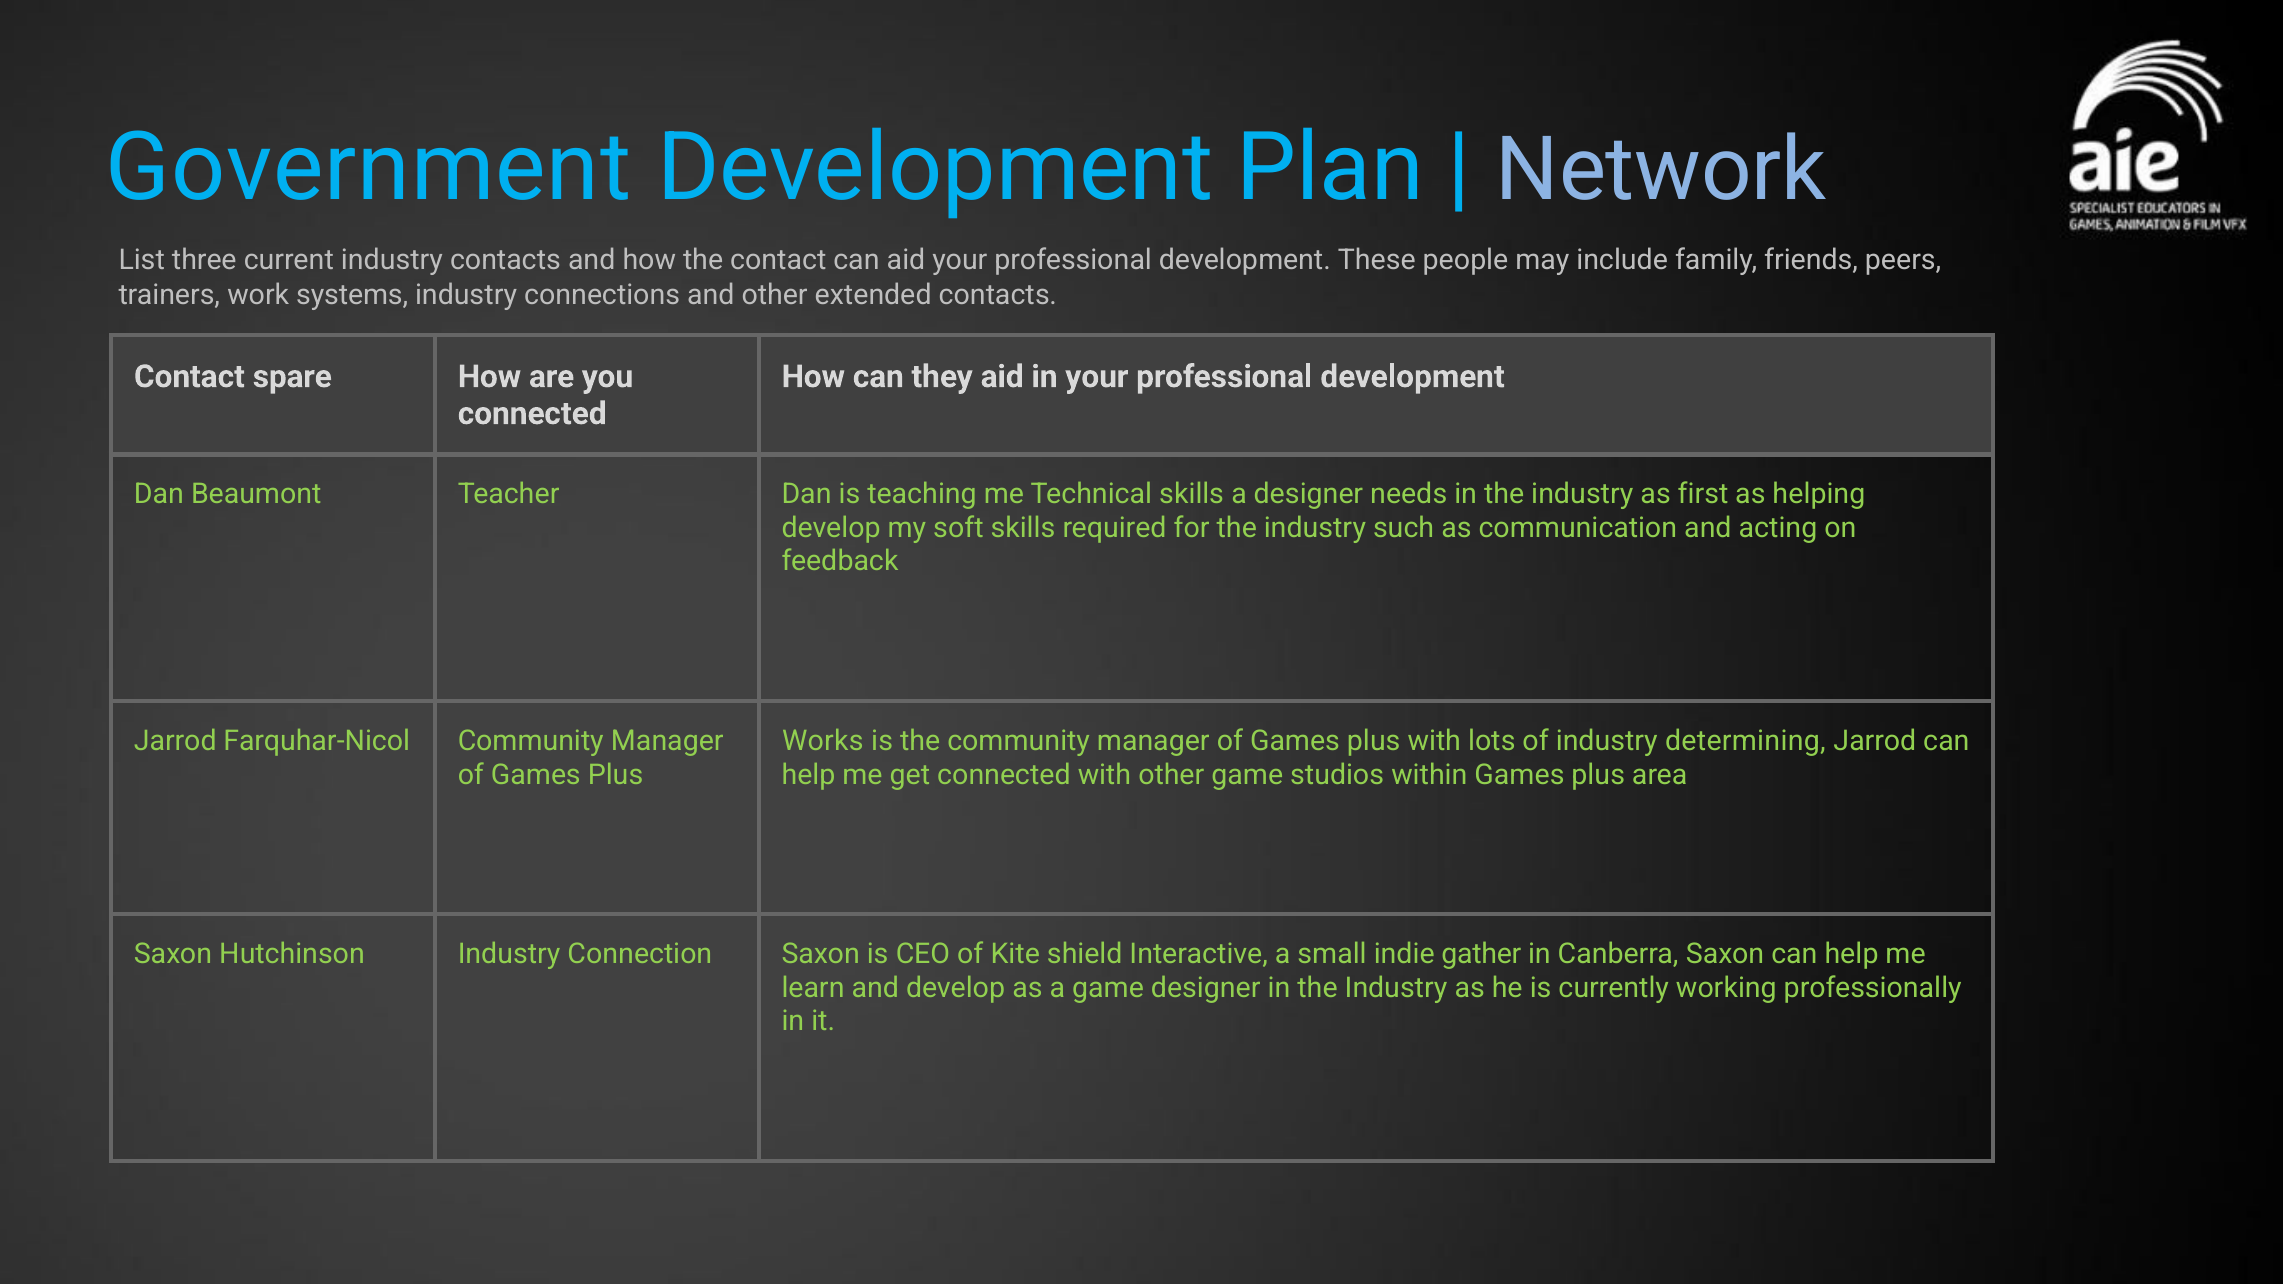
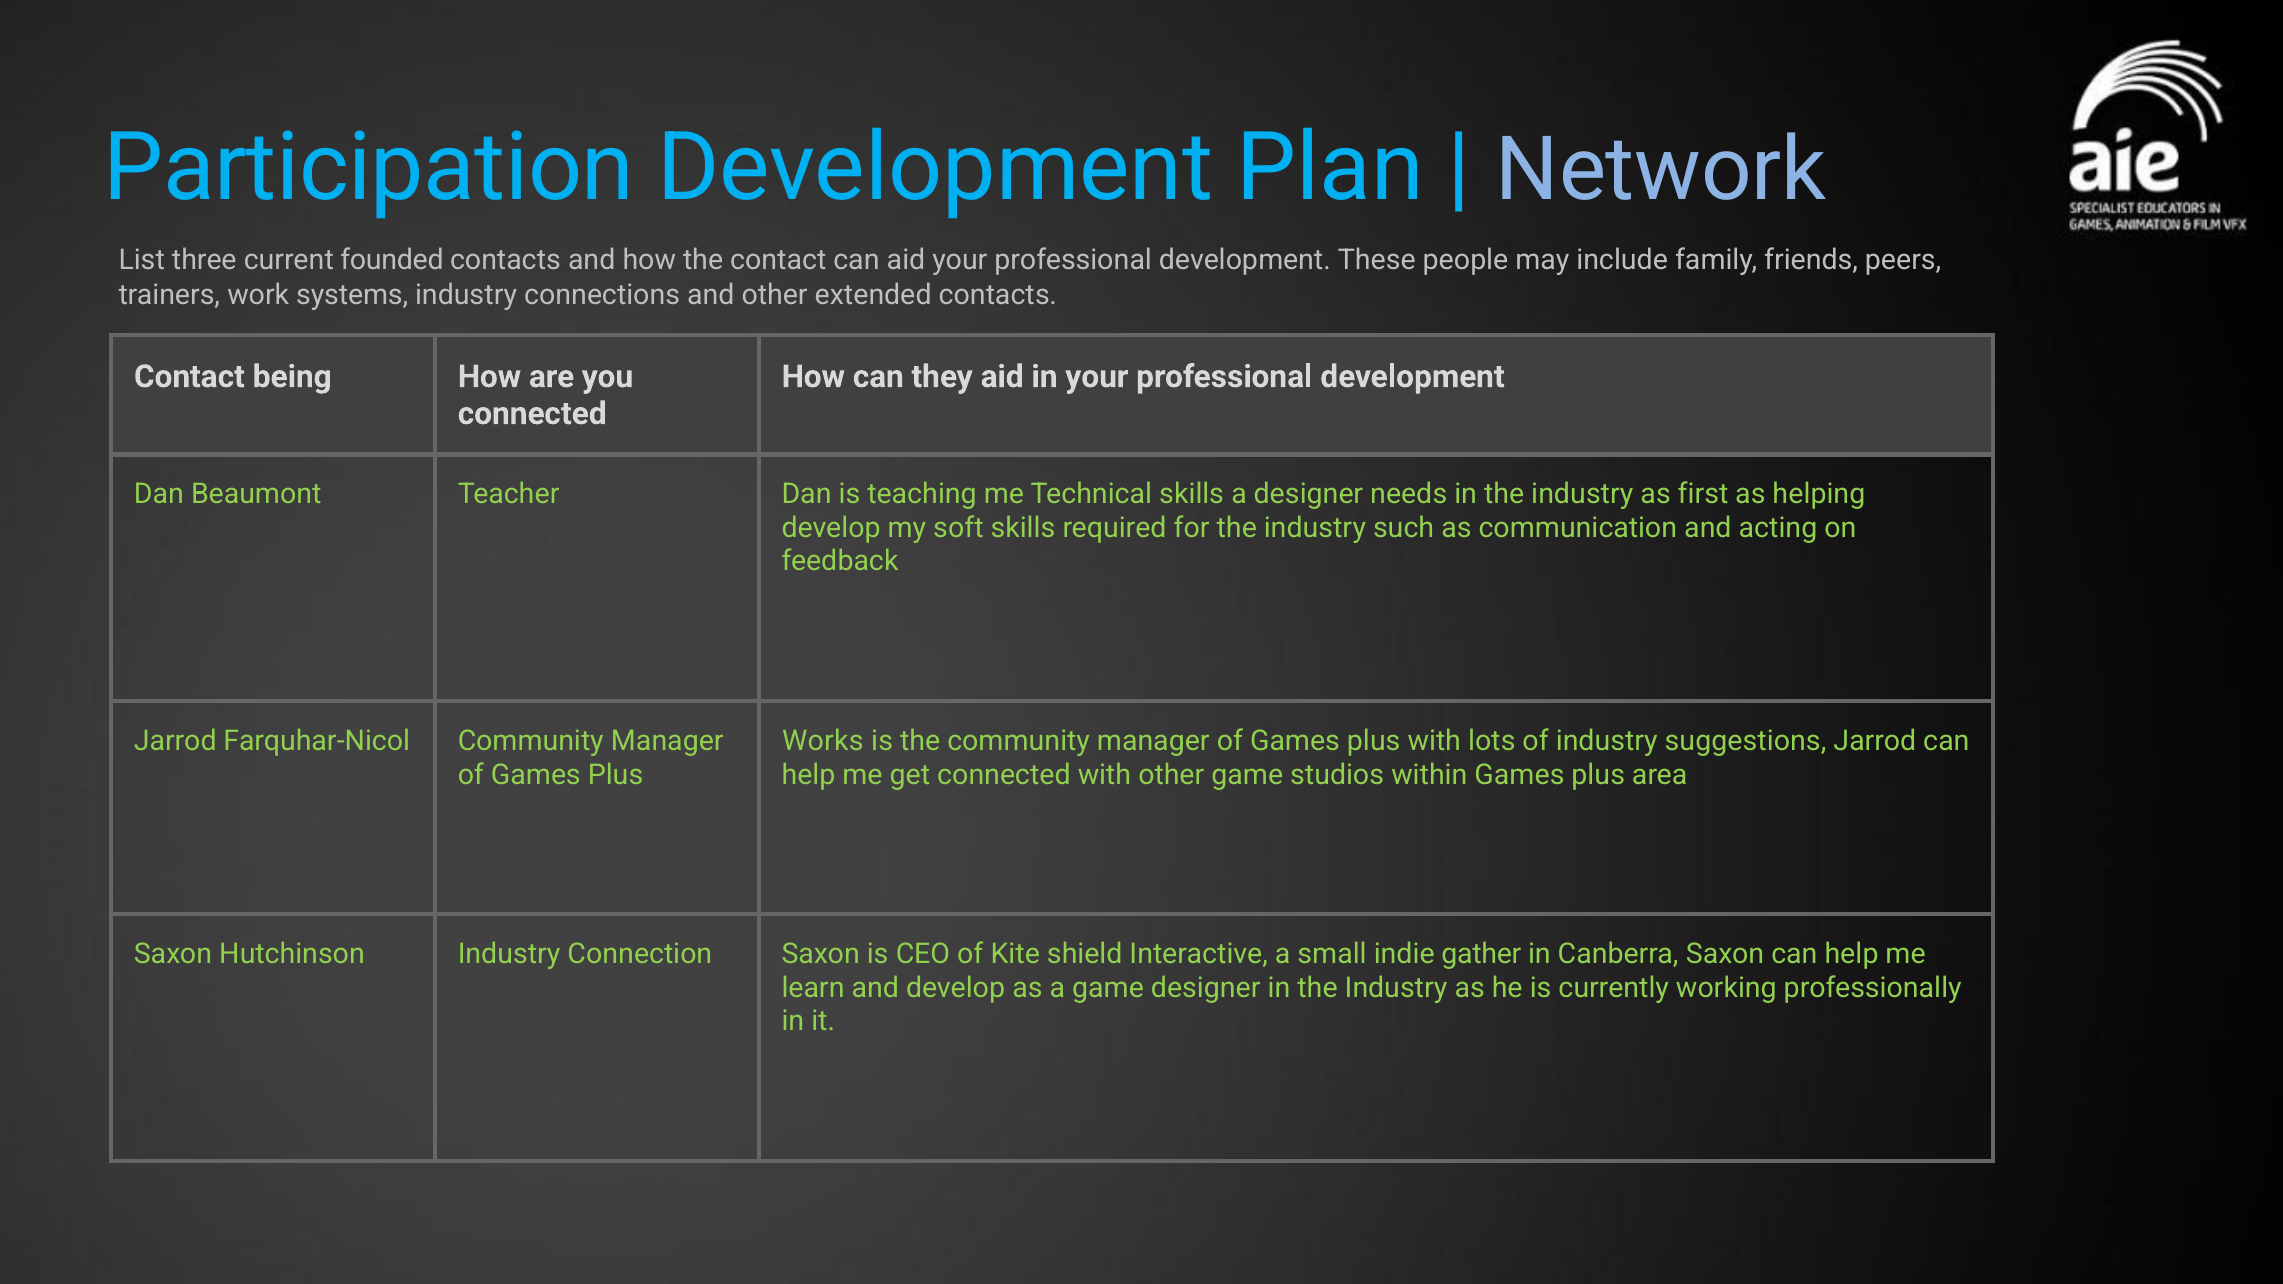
Government: Government -> Participation (369, 169)
current industry: industry -> founded (392, 261)
spare: spare -> being (292, 377)
determining: determining -> suggestions (1746, 741)
